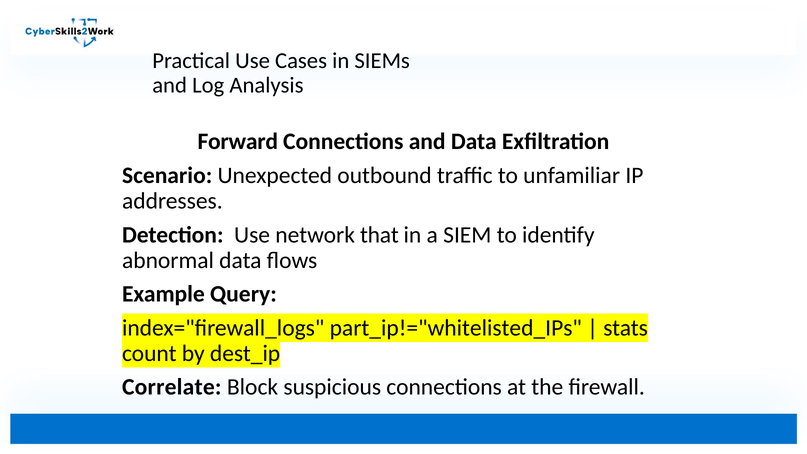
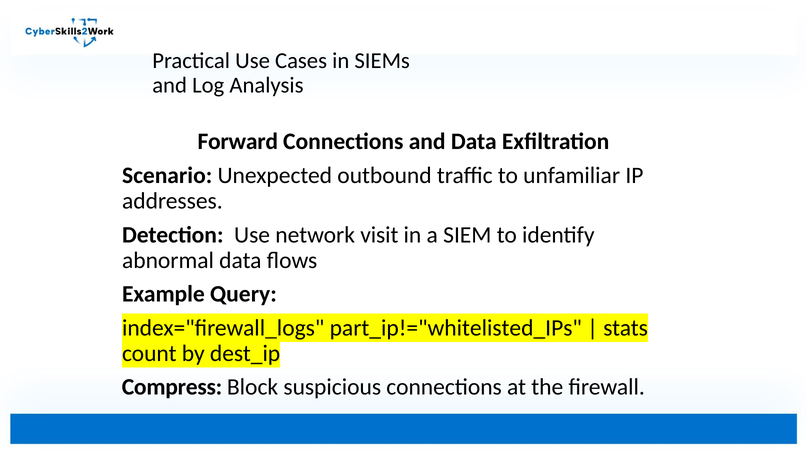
that: that -> visit (379, 235)
Correlate: Correlate -> Compress (172, 387)
